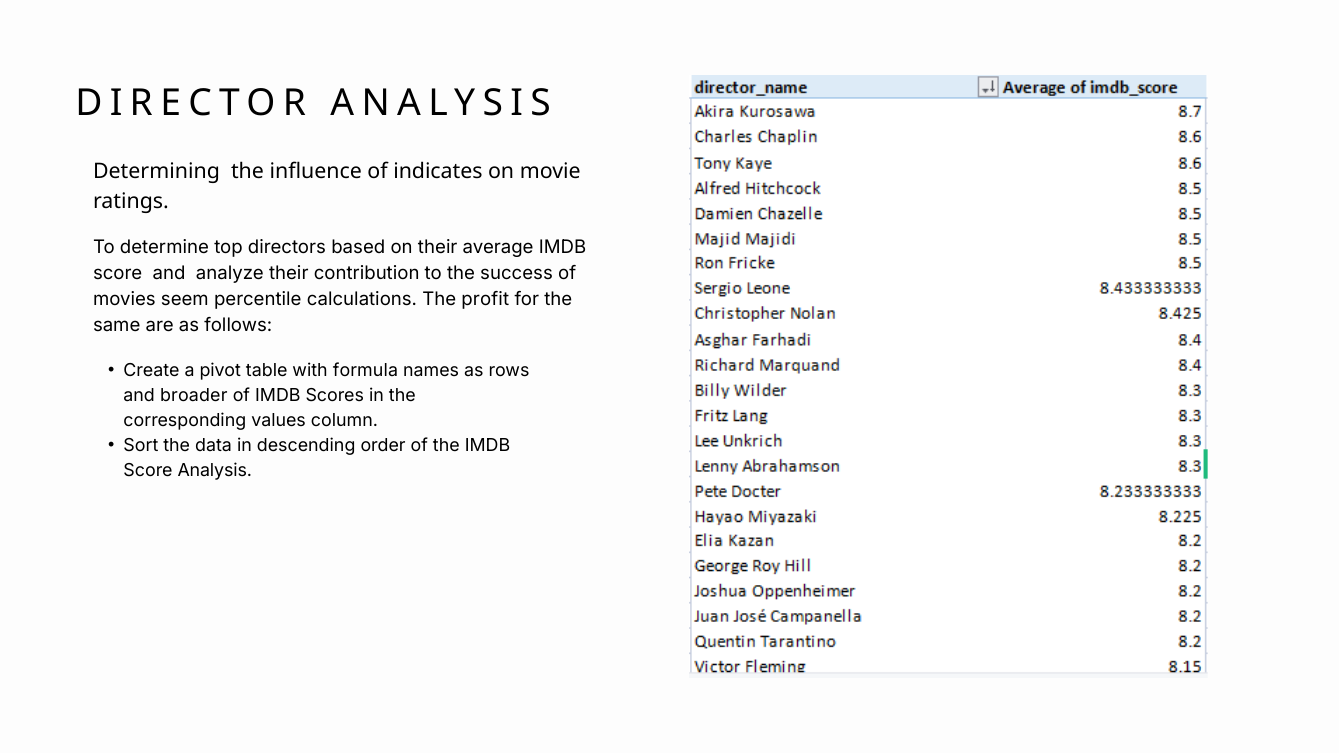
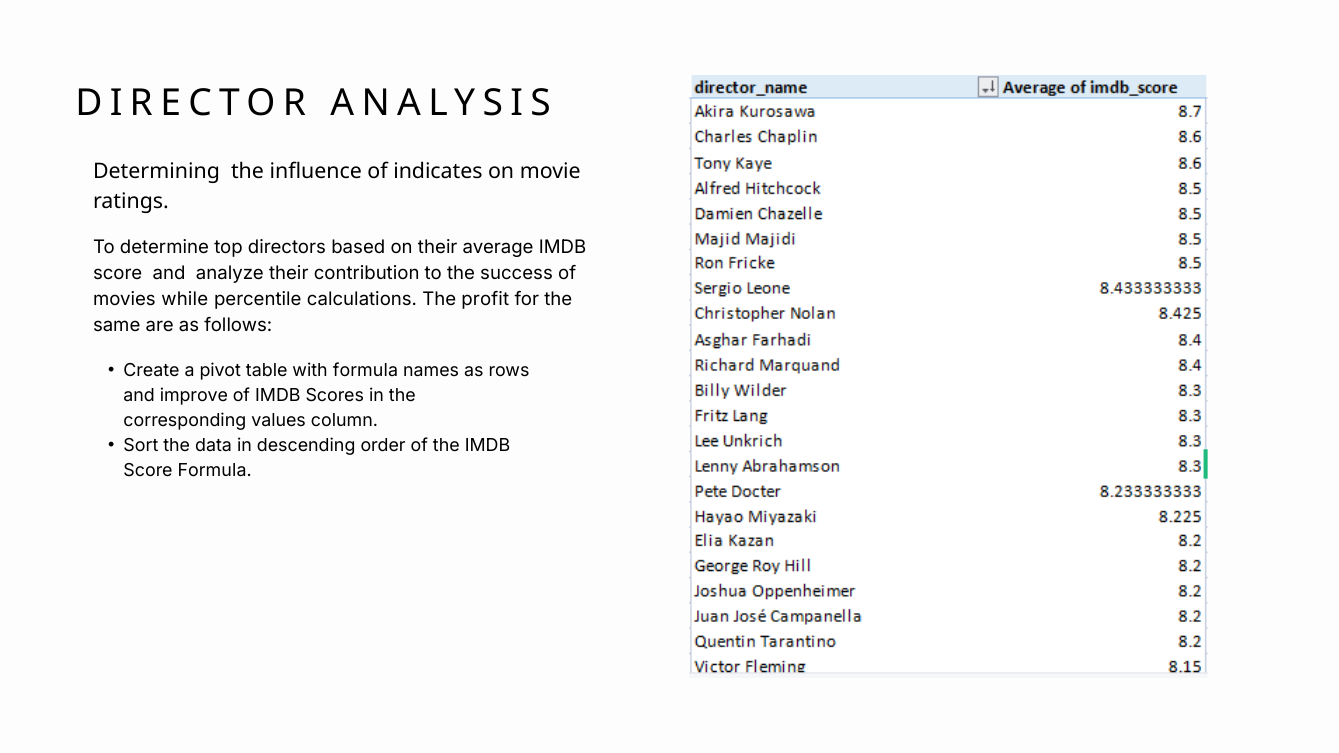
seem: seem -> while (185, 299)
broader: broader -> improve (194, 395)
Score Analysis: Analysis -> Formula (215, 470)
